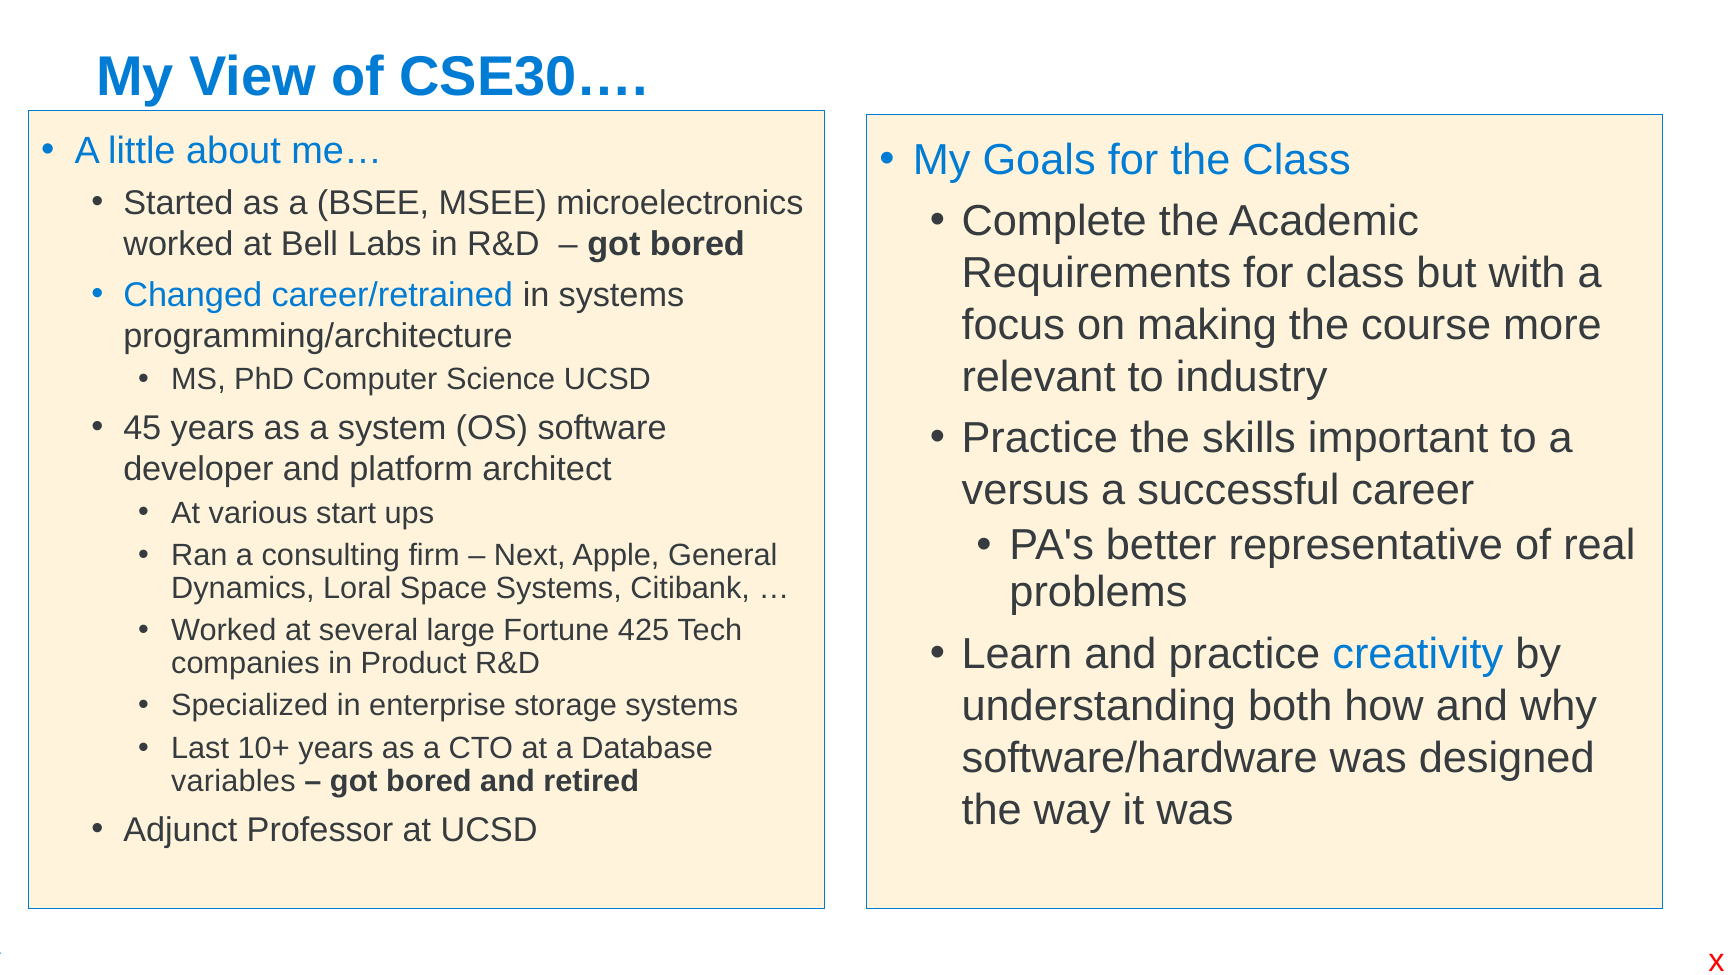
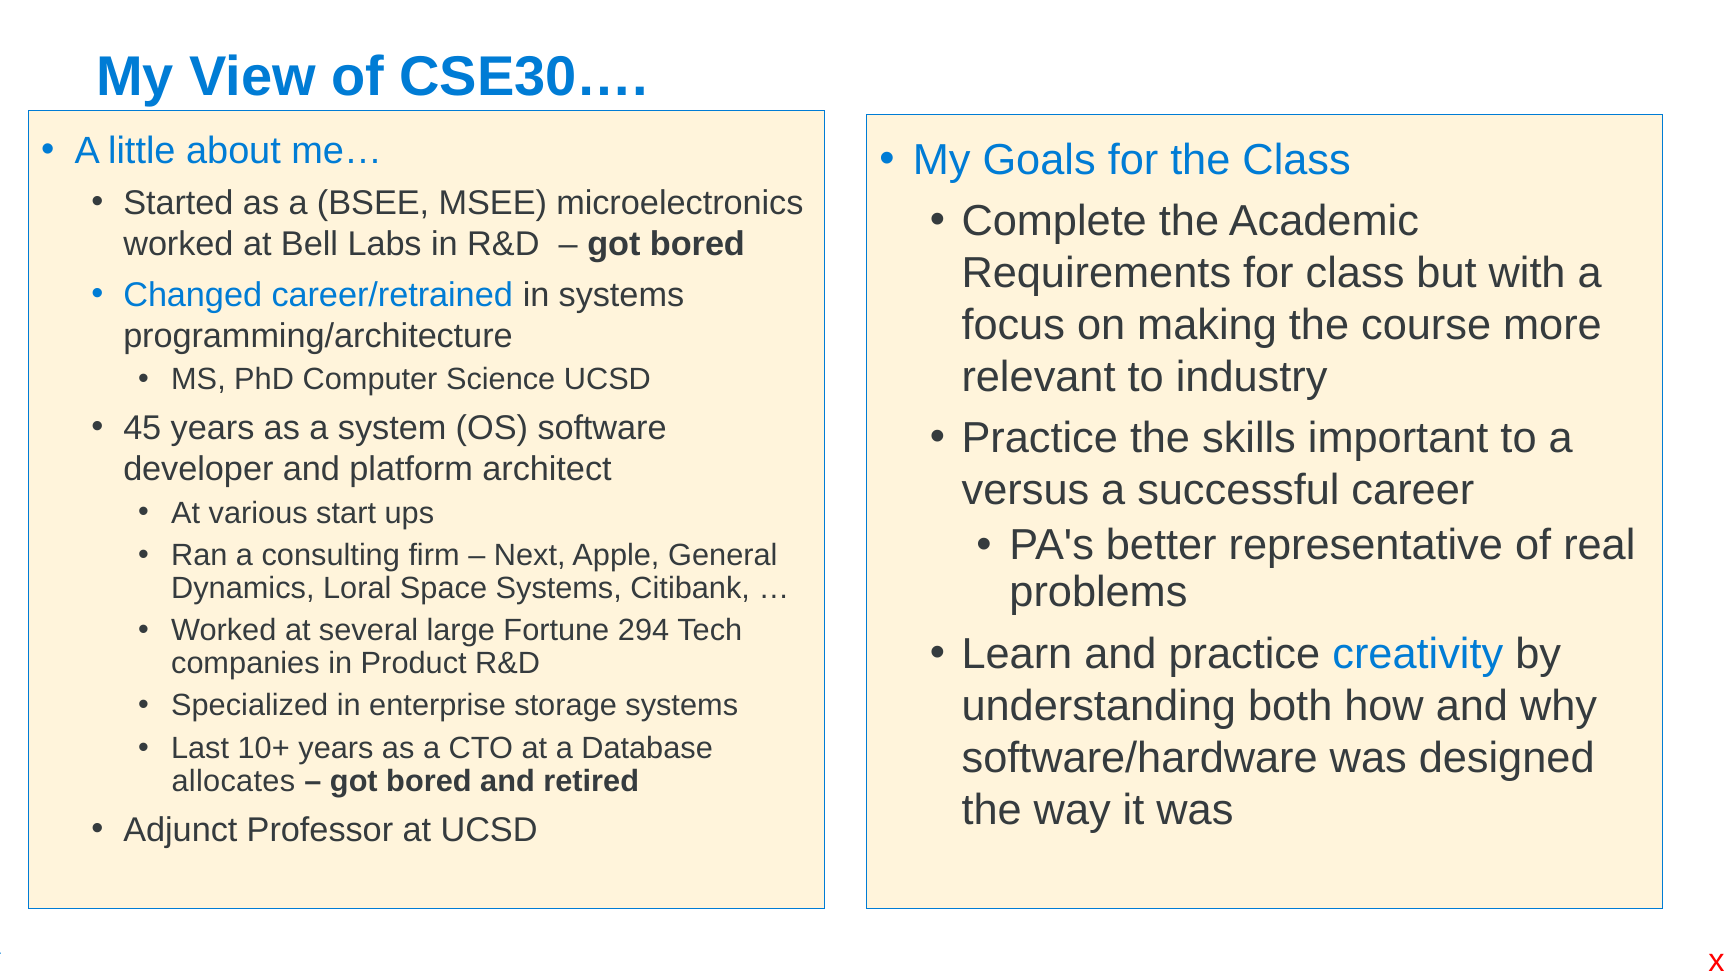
425: 425 -> 294 (644, 630)
variables: variables -> allocates (233, 781)
